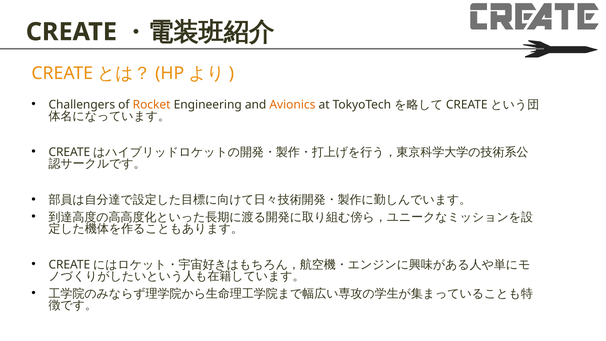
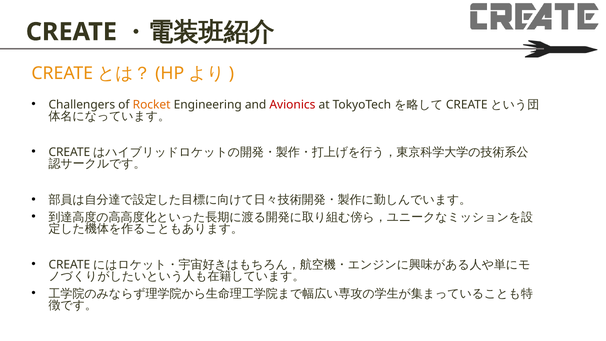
Avionics colour: orange -> red (292, 105)
